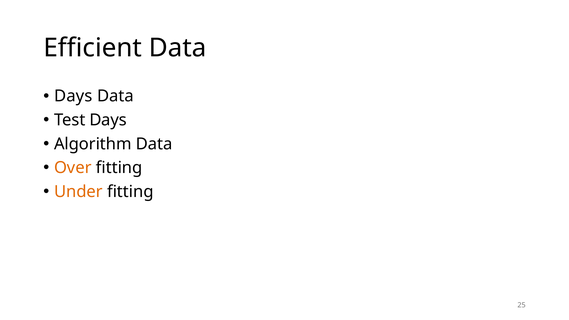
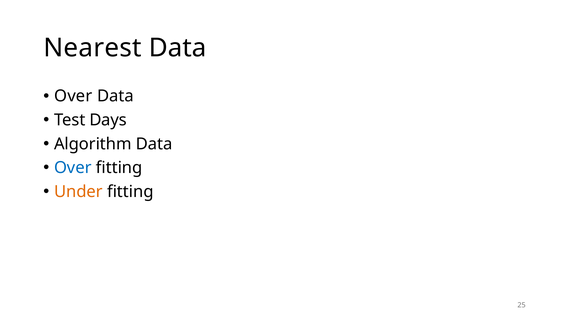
Efficient: Efficient -> Nearest (93, 48)
Days: Days -> Over (73, 96)
Over colour: orange -> blue (73, 168)
